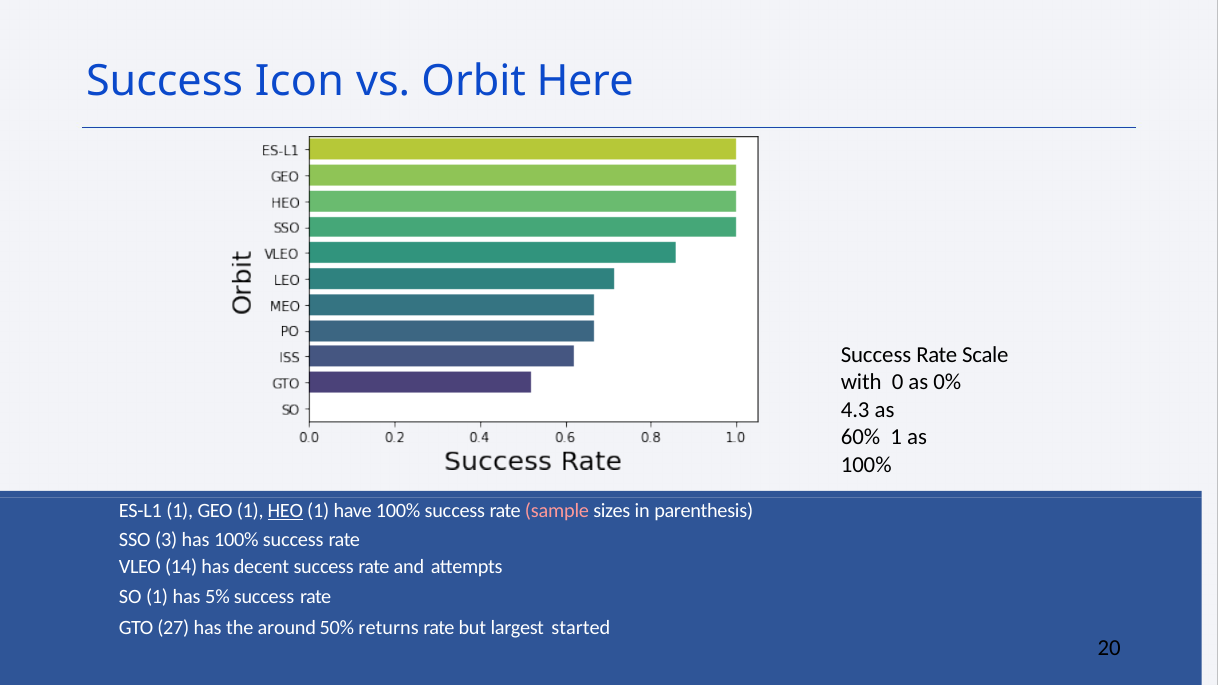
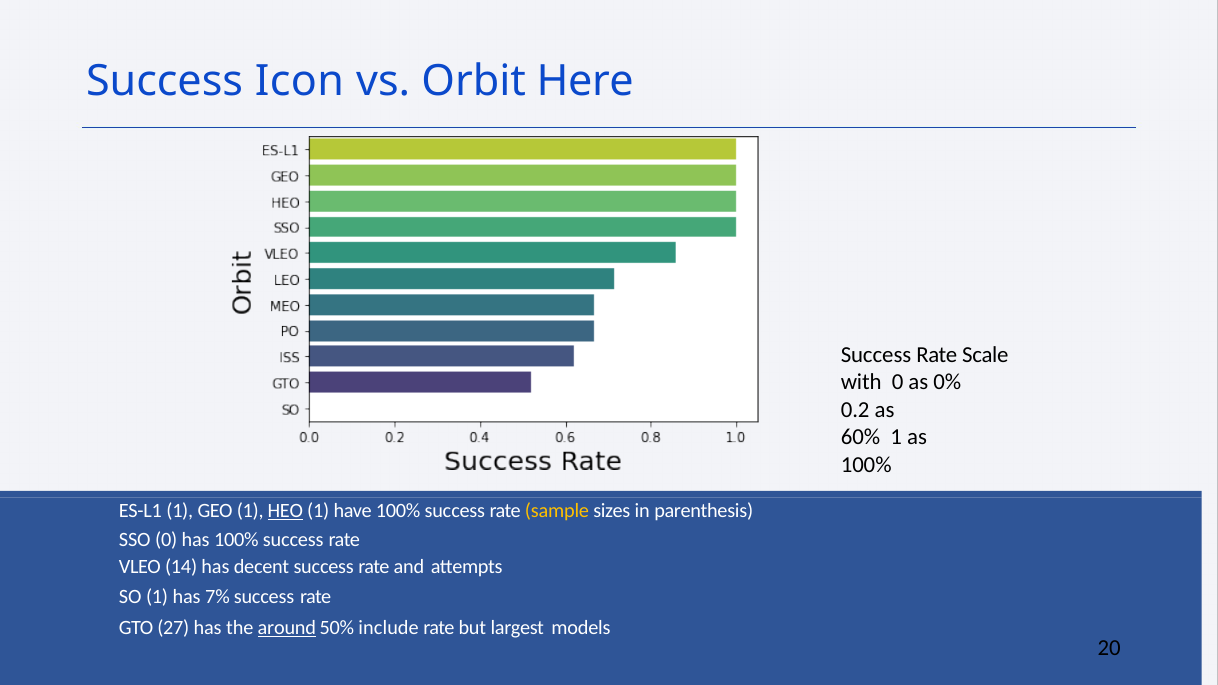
4.3: 4.3 -> 0.2 (855, 410)
sample colour: pink -> yellow (557, 511)
SSO 3: 3 -> 0 (166, 540)
5%: 5% -> 7% (217, 597)
around underline: none -> present (287, 628)
returns: returns -> include (389, 628)
started: started -> models (581, 628)
